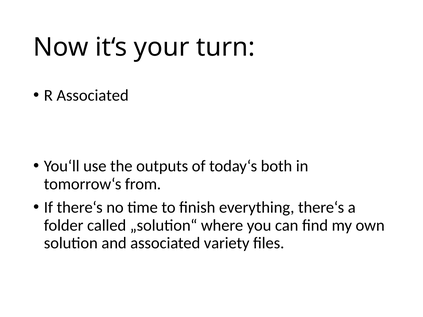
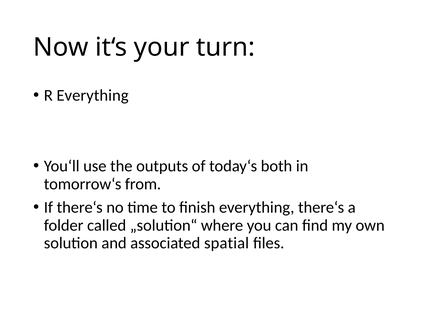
R Associated: Associated -> Everything (93, 95)
variety: variety -> spatial (227, 243)
